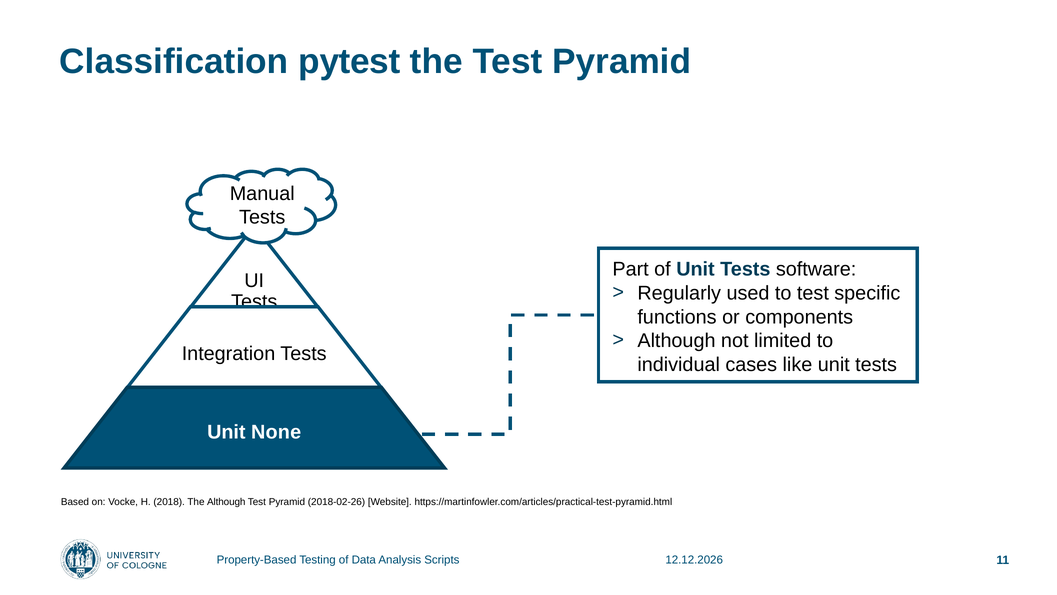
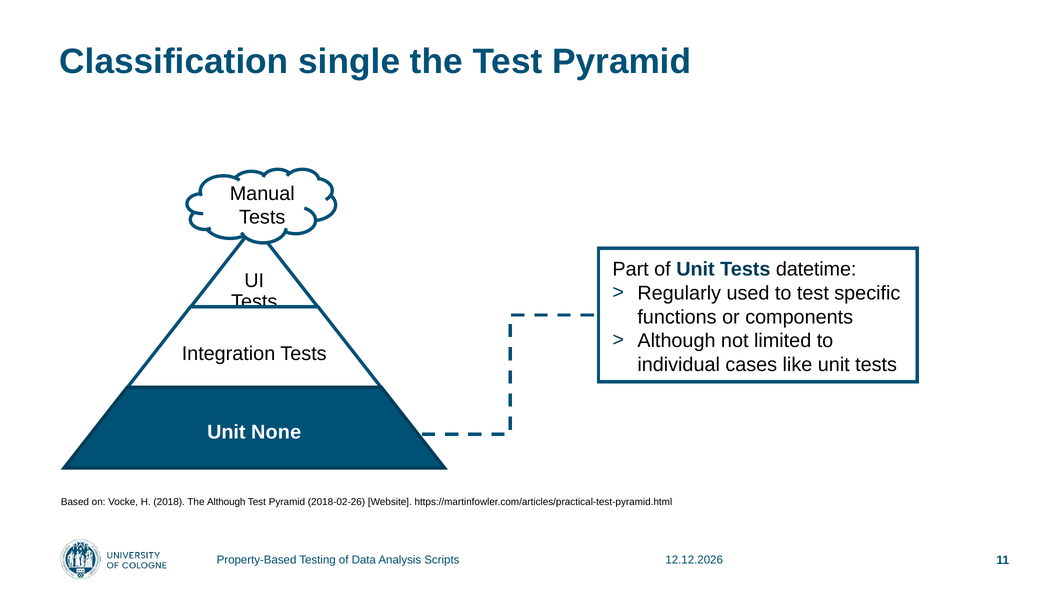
pytest: pytest -> single (349, 61)
software: software -> datetime (816, 269)
